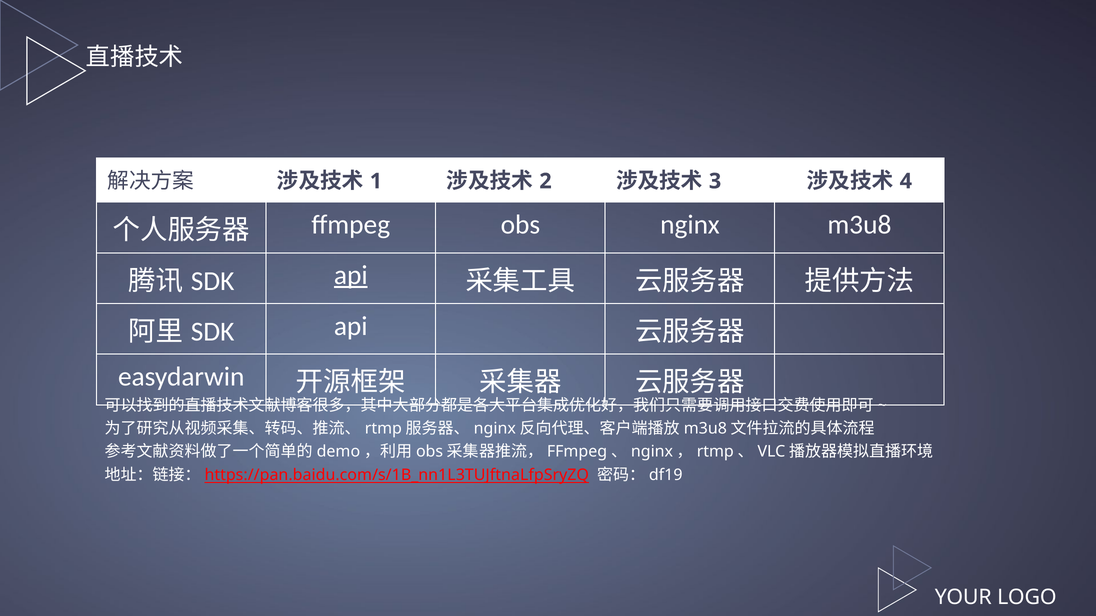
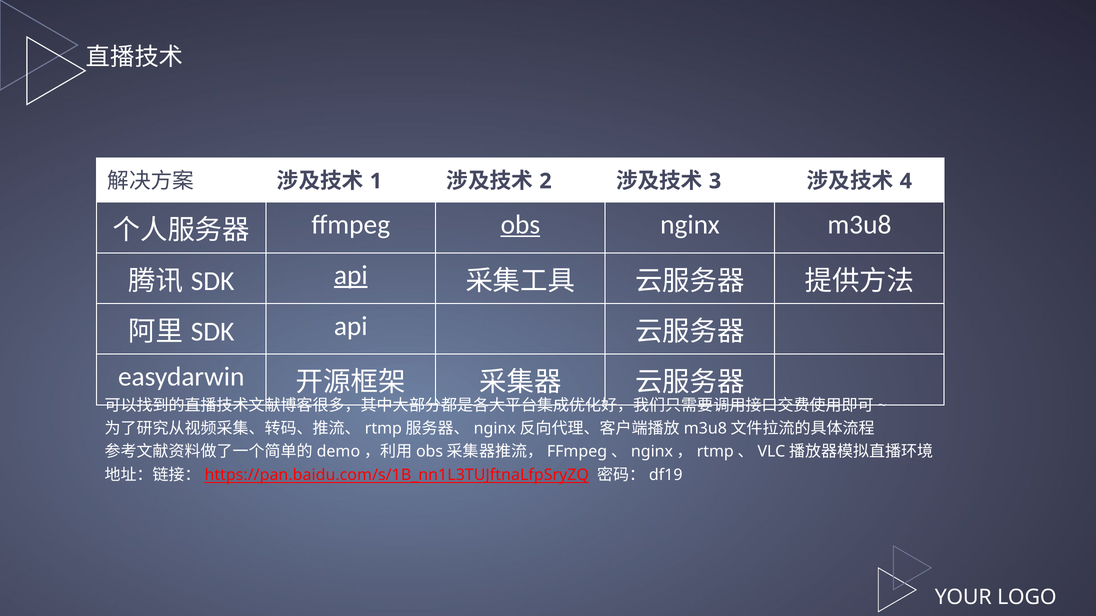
obs underline: none -> present (520, 225)
